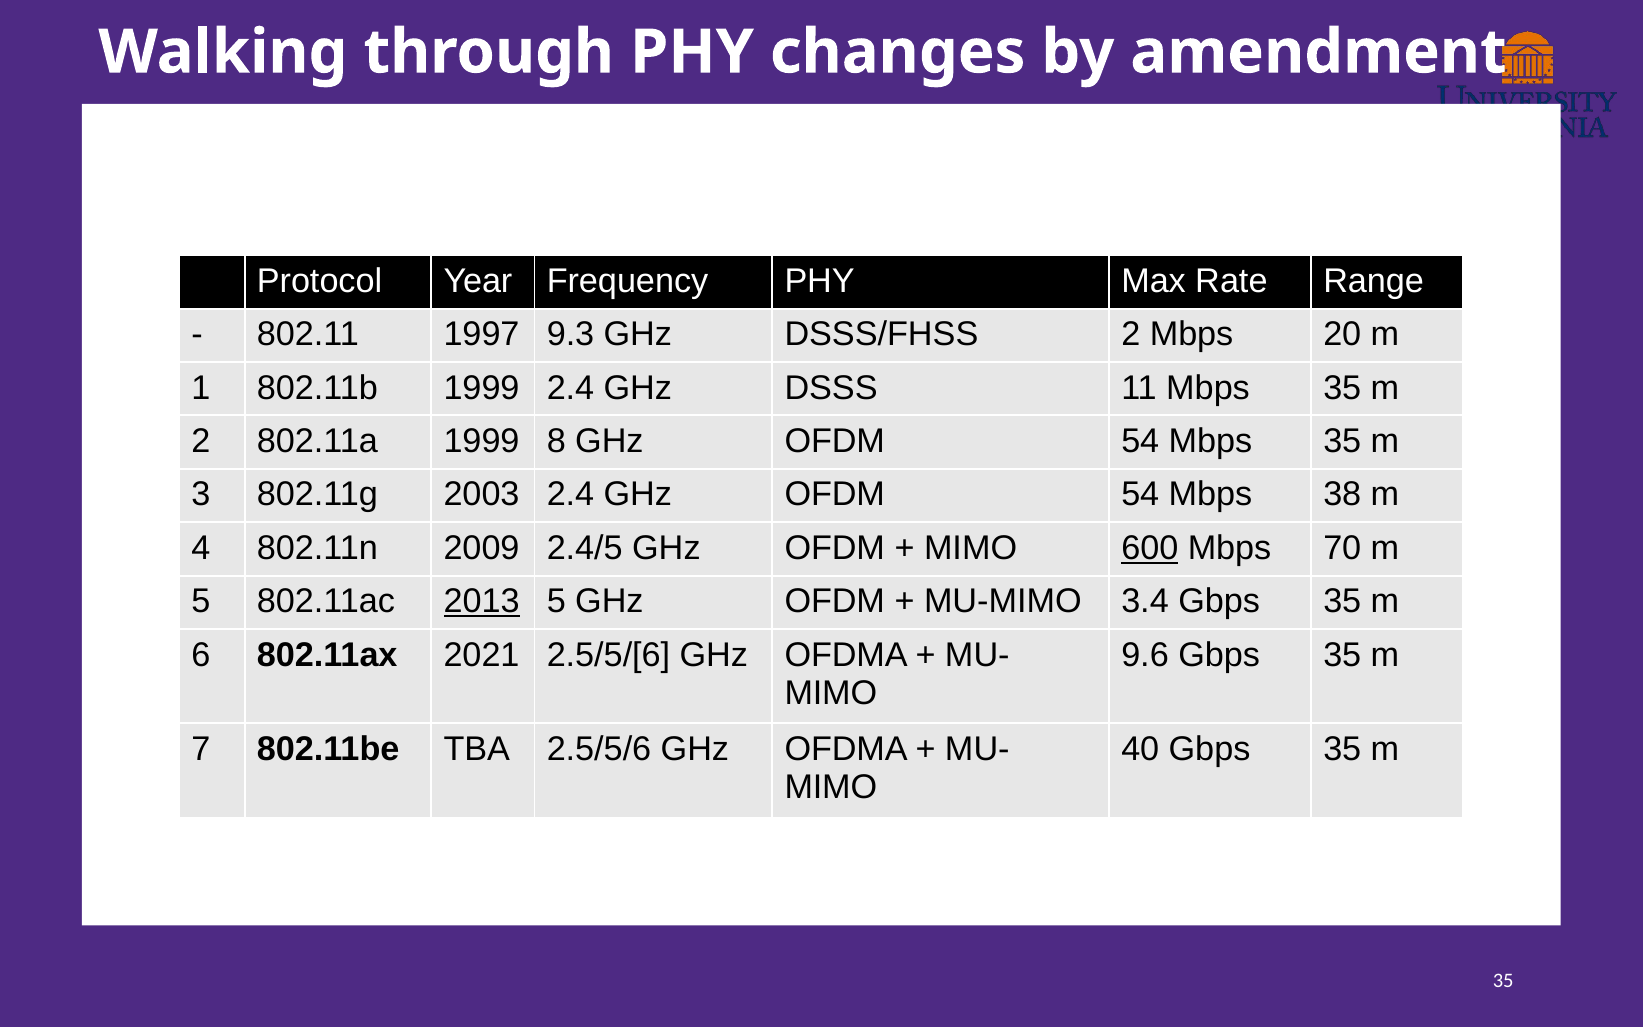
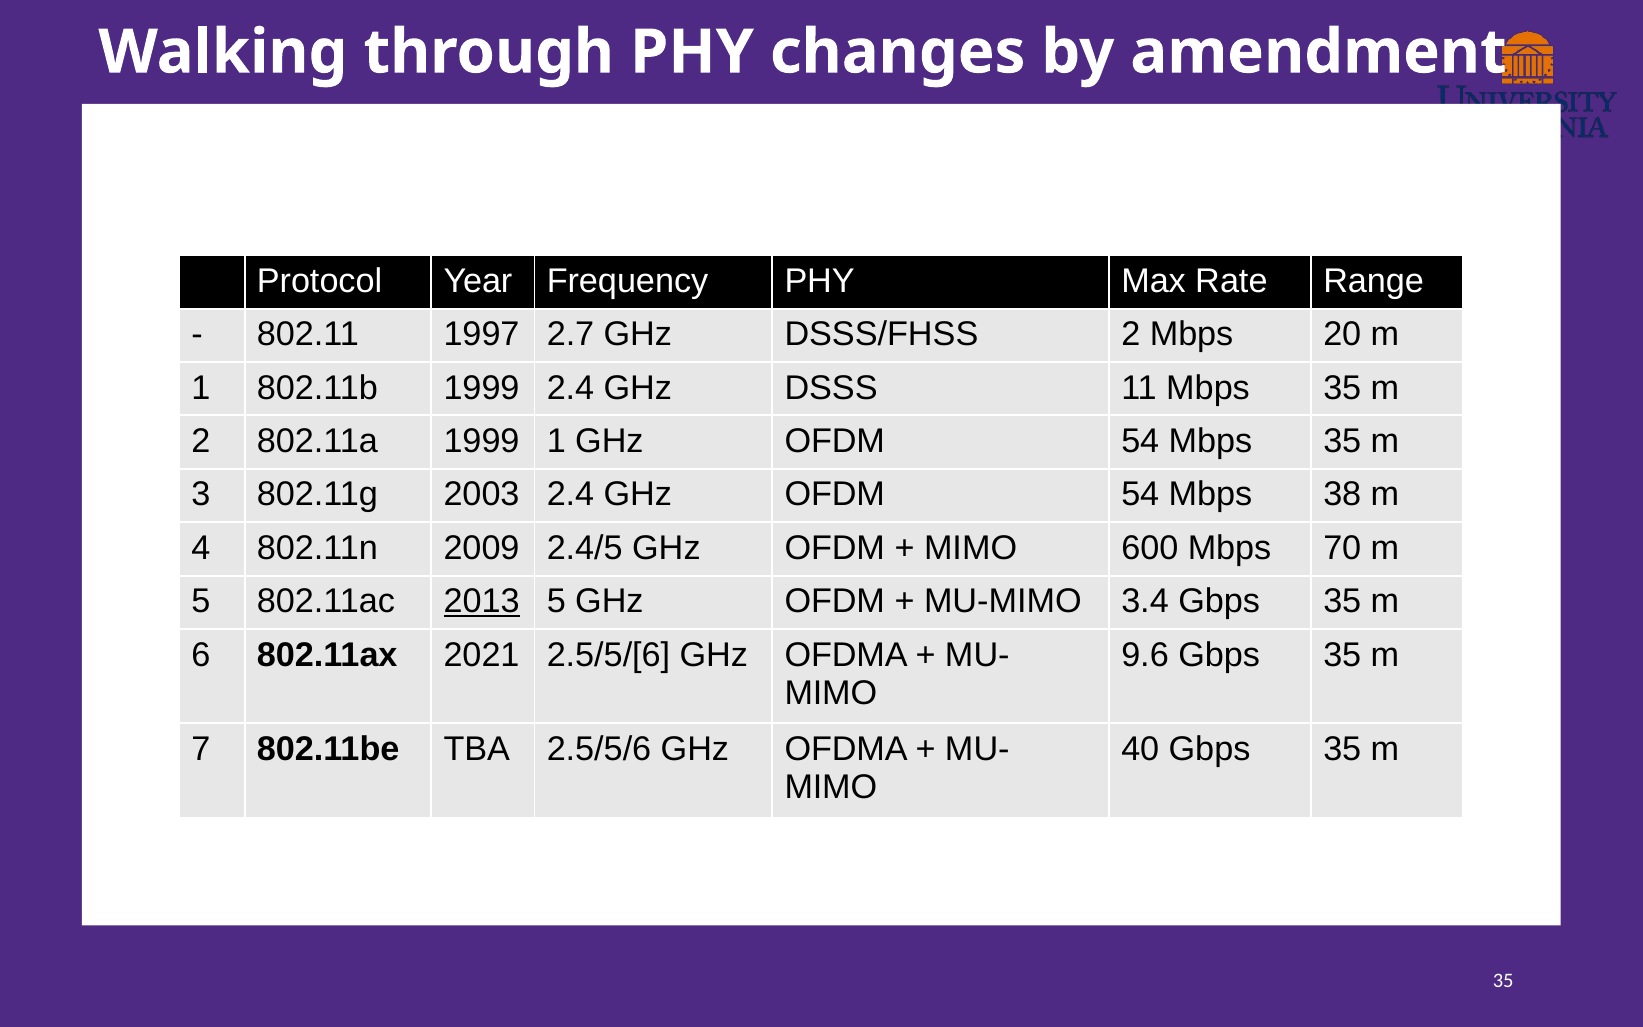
9.3: 9.3 -> 2.7 (571, 334)
1999 8: 8 -> 1 (556, 441)
600 underline: present -> none (1150, 548)
